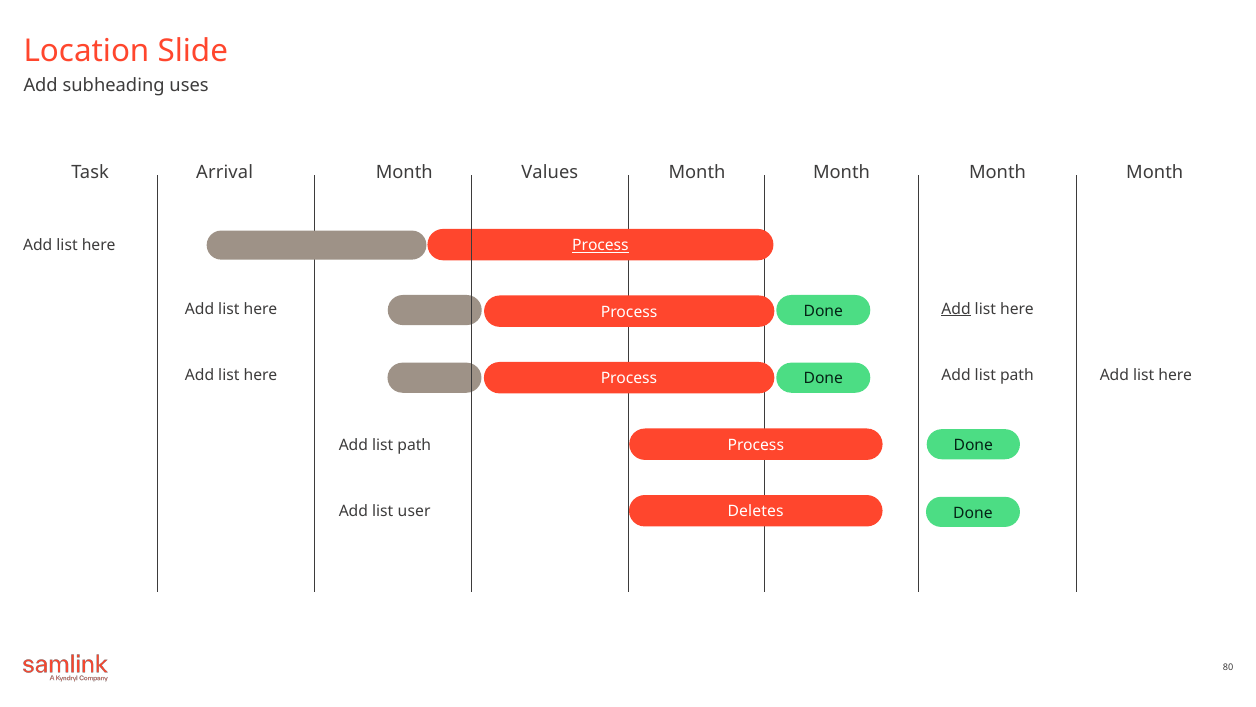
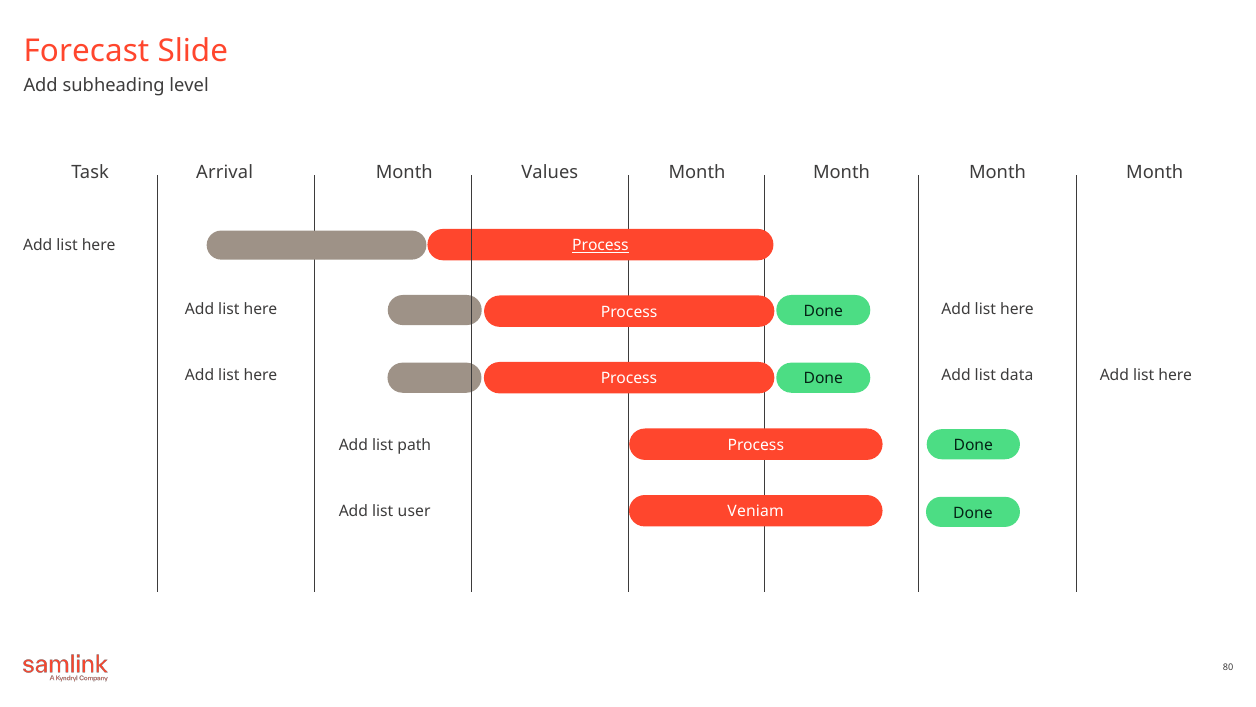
Location: Location -> Forecast (86, 51)
uses: uses -> level (189, 86)
Add underline: present -> none (956, 309)
path: path -> data (1017, 375)
Deletes: Deletes -> Veniam (756, 511)
